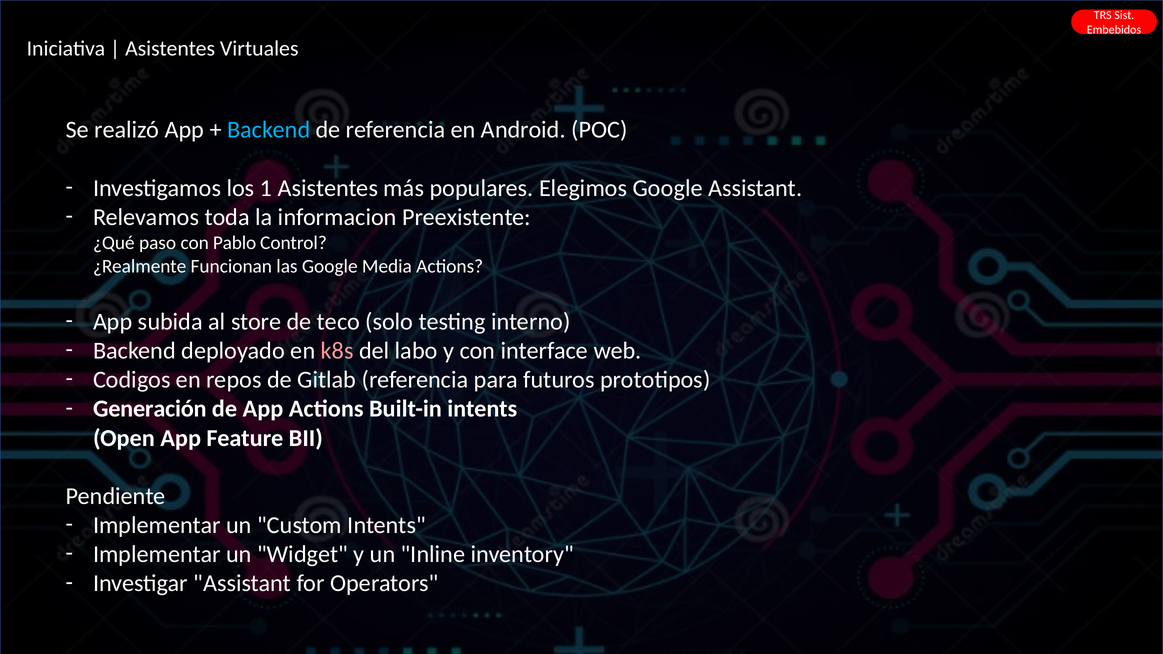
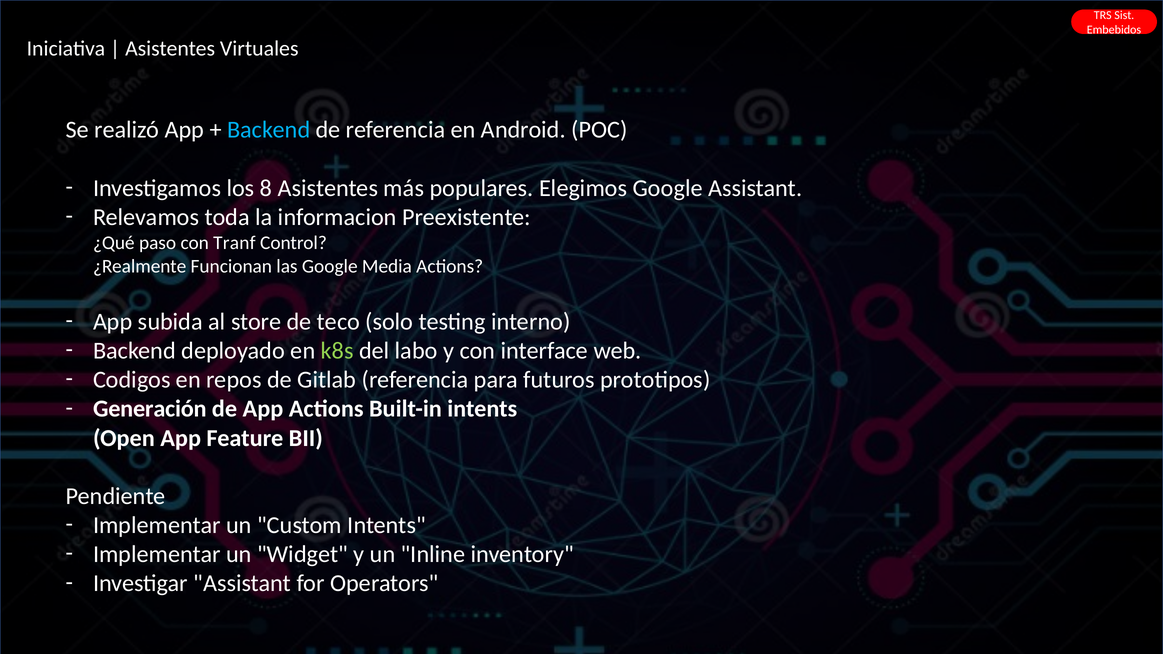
1: 1 -> 8 (266, 188)
Pablo: Pablo -> Tranf (234, 243)
k8s colour: pink -> light green (337, 351)
